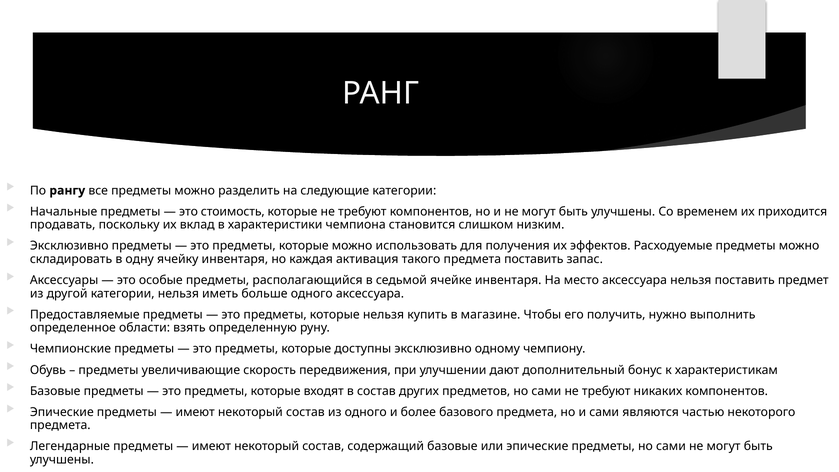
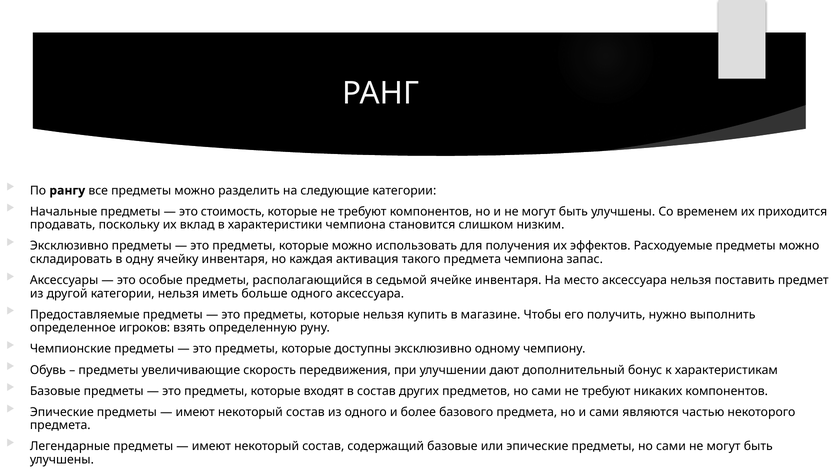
предмета поставить: поставить -> чемпиона (534, 259)
области: области -> игроков (145, 328)
